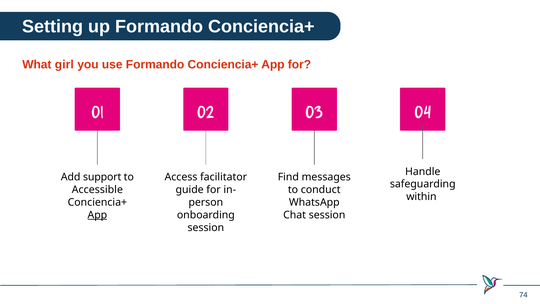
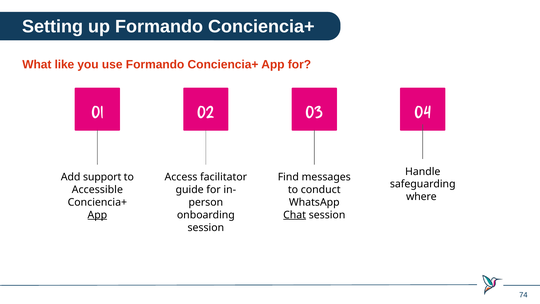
girl: girl -> like (64, 64)
within: within -> where (421, 197)
Chat underline: none -> present (295, 215)
